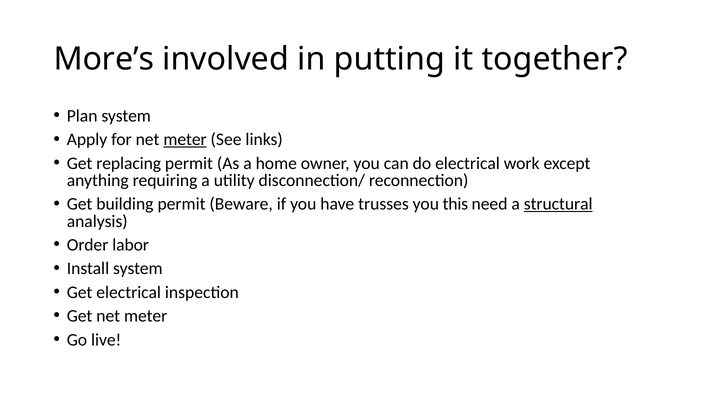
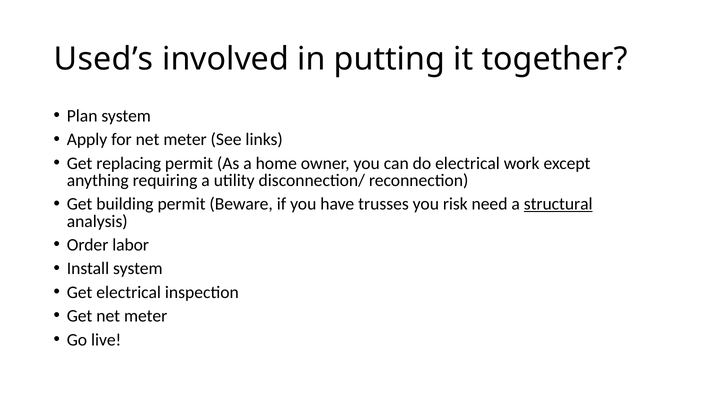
More’s: More’s -> Used’s (104, 59)
meter underline: present -> none (185, 139)
this: this -> risk (455, 204)
